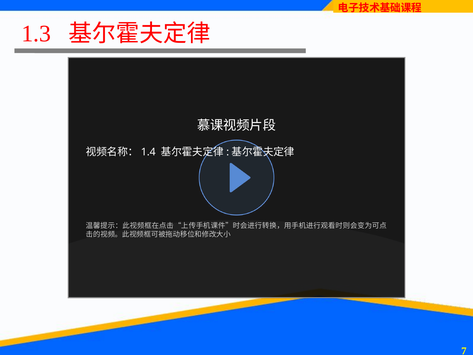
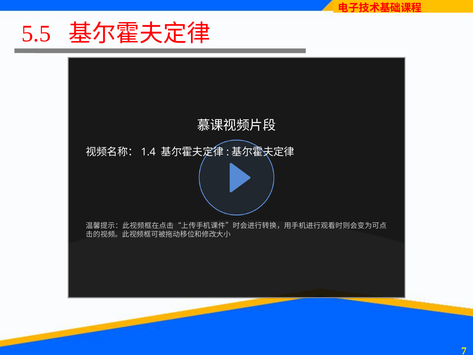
1.3: 1.3 -> 5.5 (36, 34)
